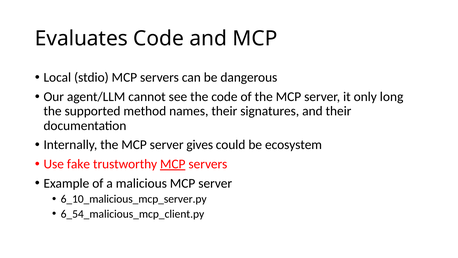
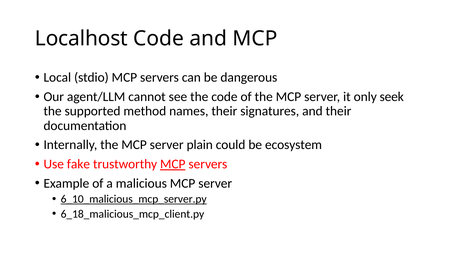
Evaluates: Evaluates -> Localhost (81, 38)
long: long -> seek (392, 97)
gives: gives -> plain (200, 145)
6_10_malicious_mcp_server.py underline: none -> present (134, 199)
6_54_malicious_mcp_client.py: 6_54_malicious_mcp_client.py -> 6_18_malicious_mcp_client.py (132, 214)
